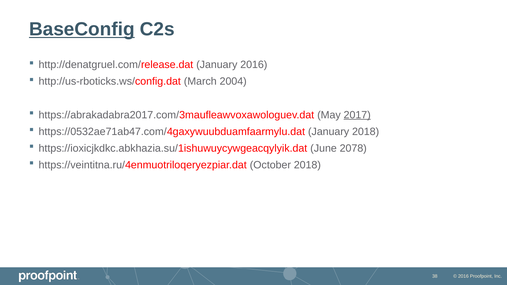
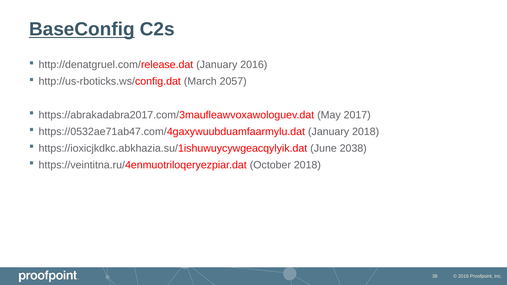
2004: 2004 -> 2057 (233, 82)
2017 underline: present -> none (357, 115)
2078: 2078 -> 2038 (353, 148)
